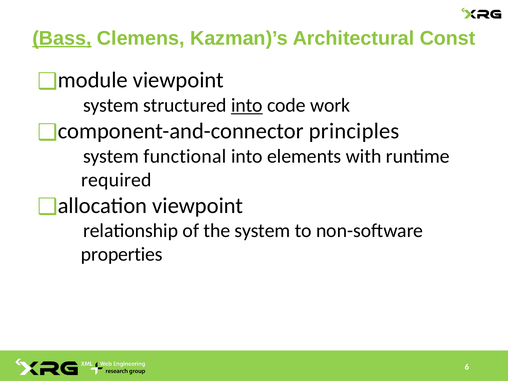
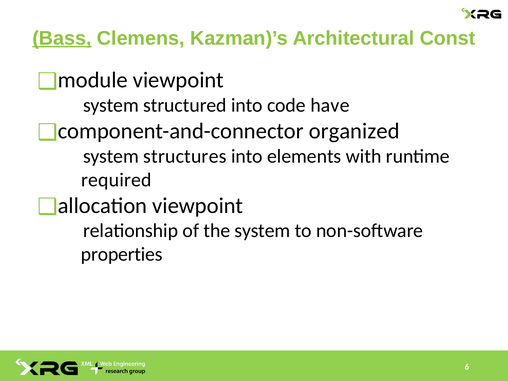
into underline: present -> none (247, 105)
work: work -> have (330, 105)
principles: principles -> organized (354, 131)
functional: functional -> structures (185, 156)
